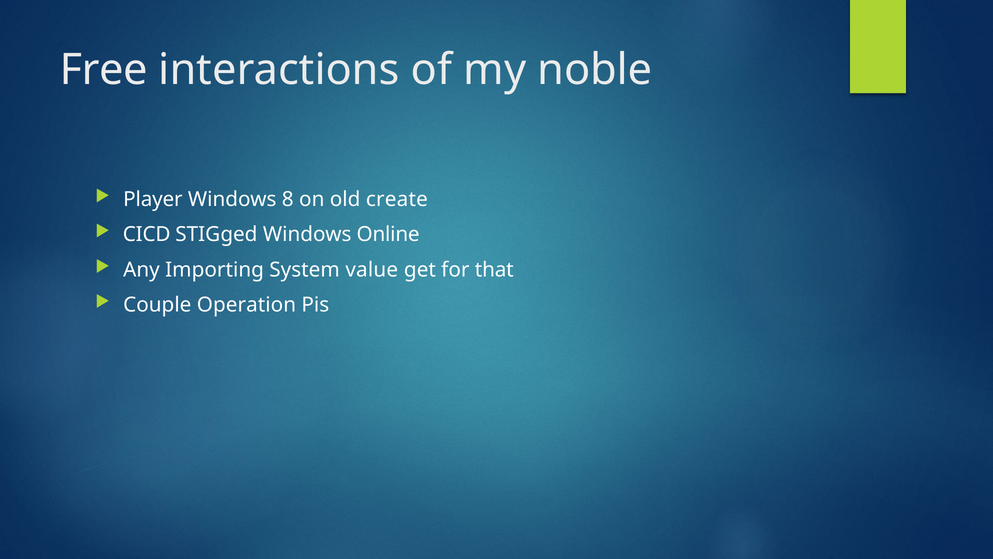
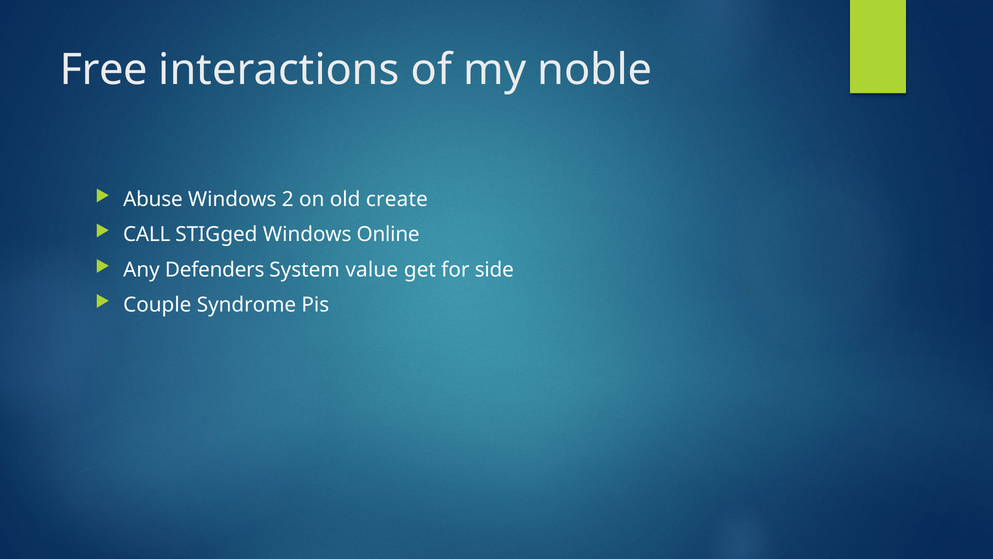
Player: Player -> Abuse (153, 199)
8: 8 -> 2 (288, 199)
CICD: CICD -> CALL (147, 234)
Importing: Importing -> Defenders (215, 270)
that: that -> side (494, 270)
Operation: Operation -> Syndrome (246, 305)
